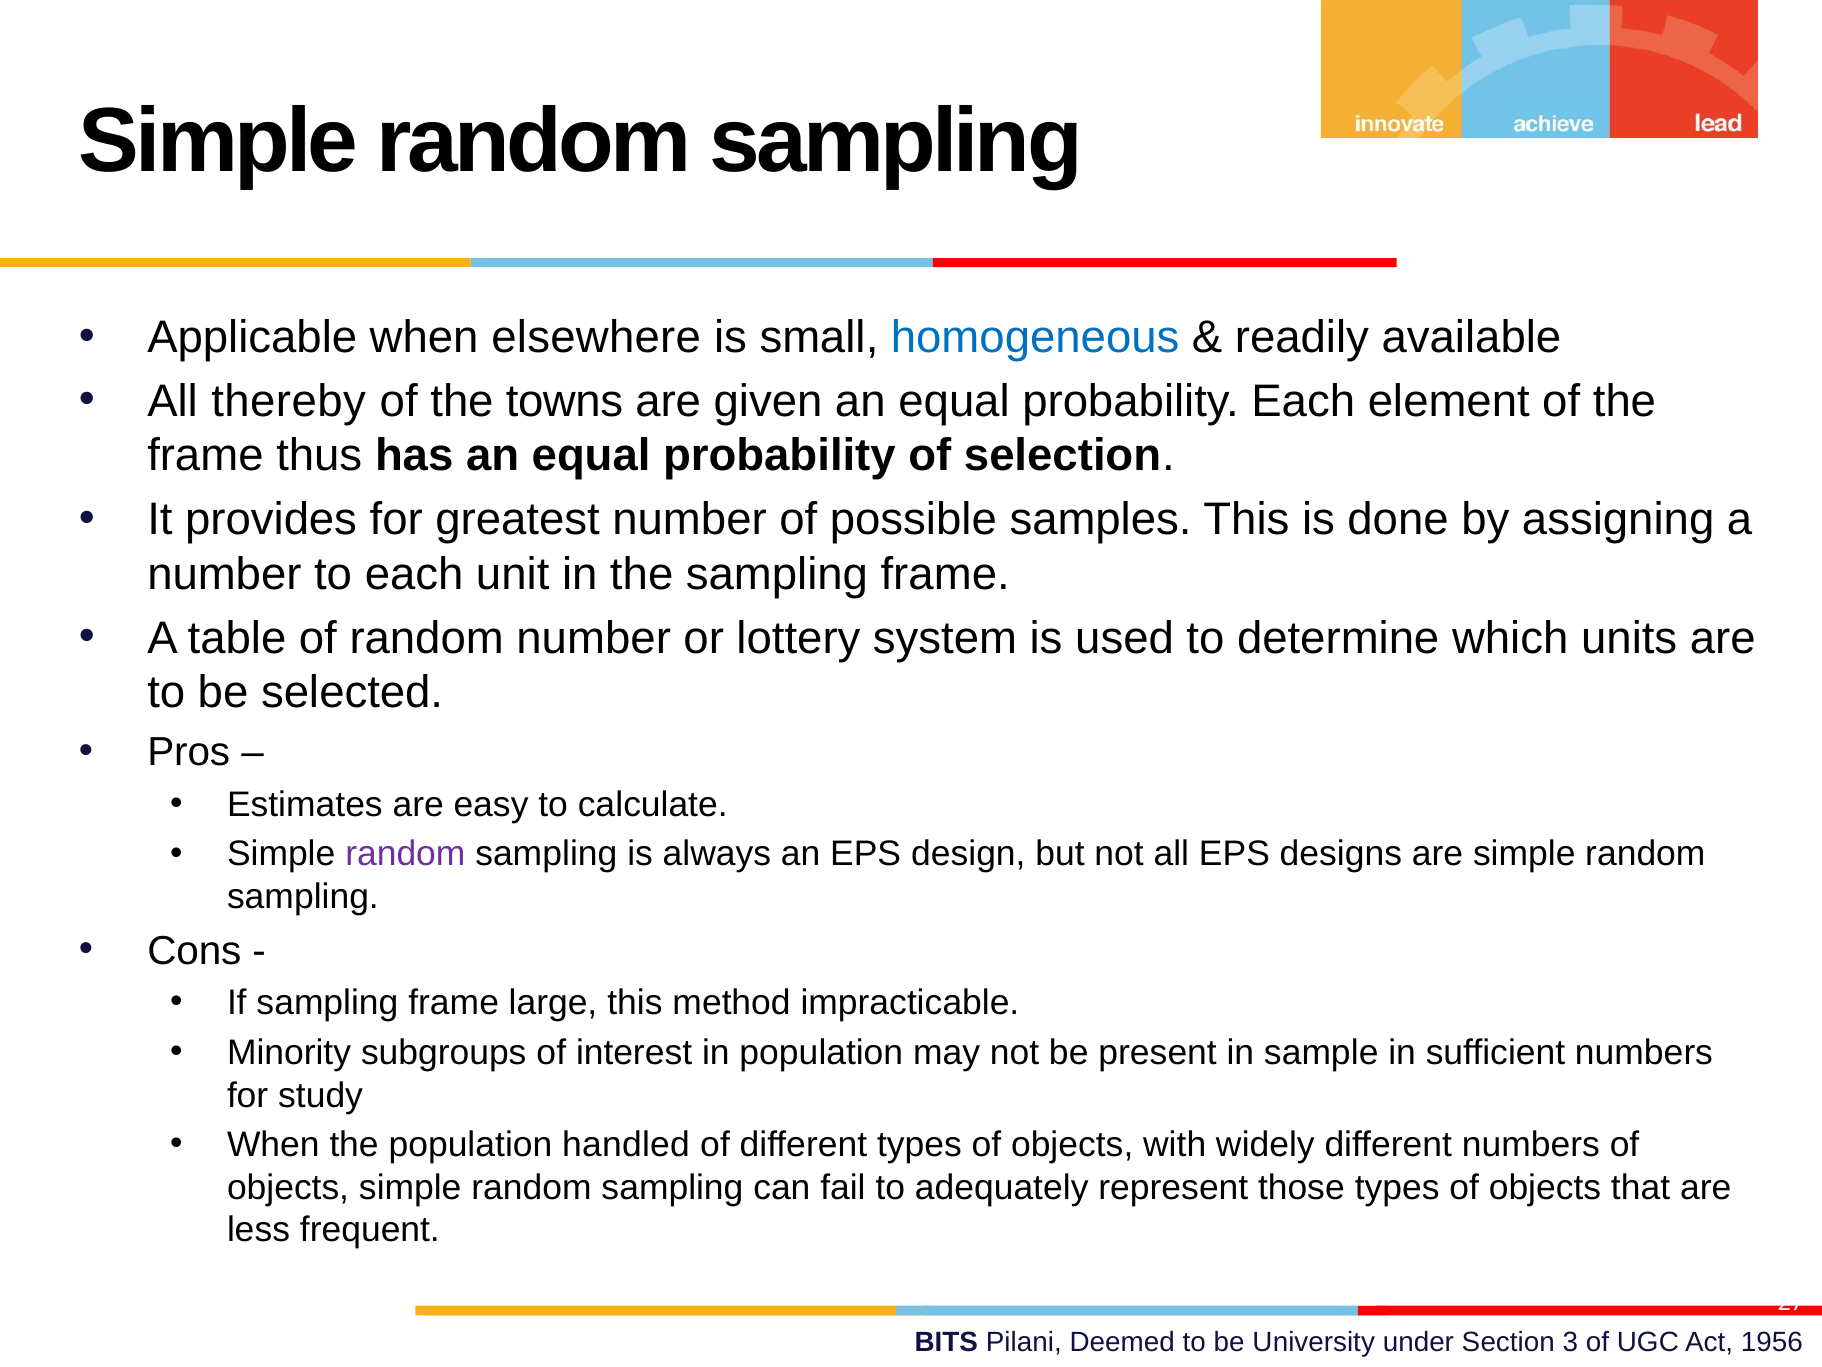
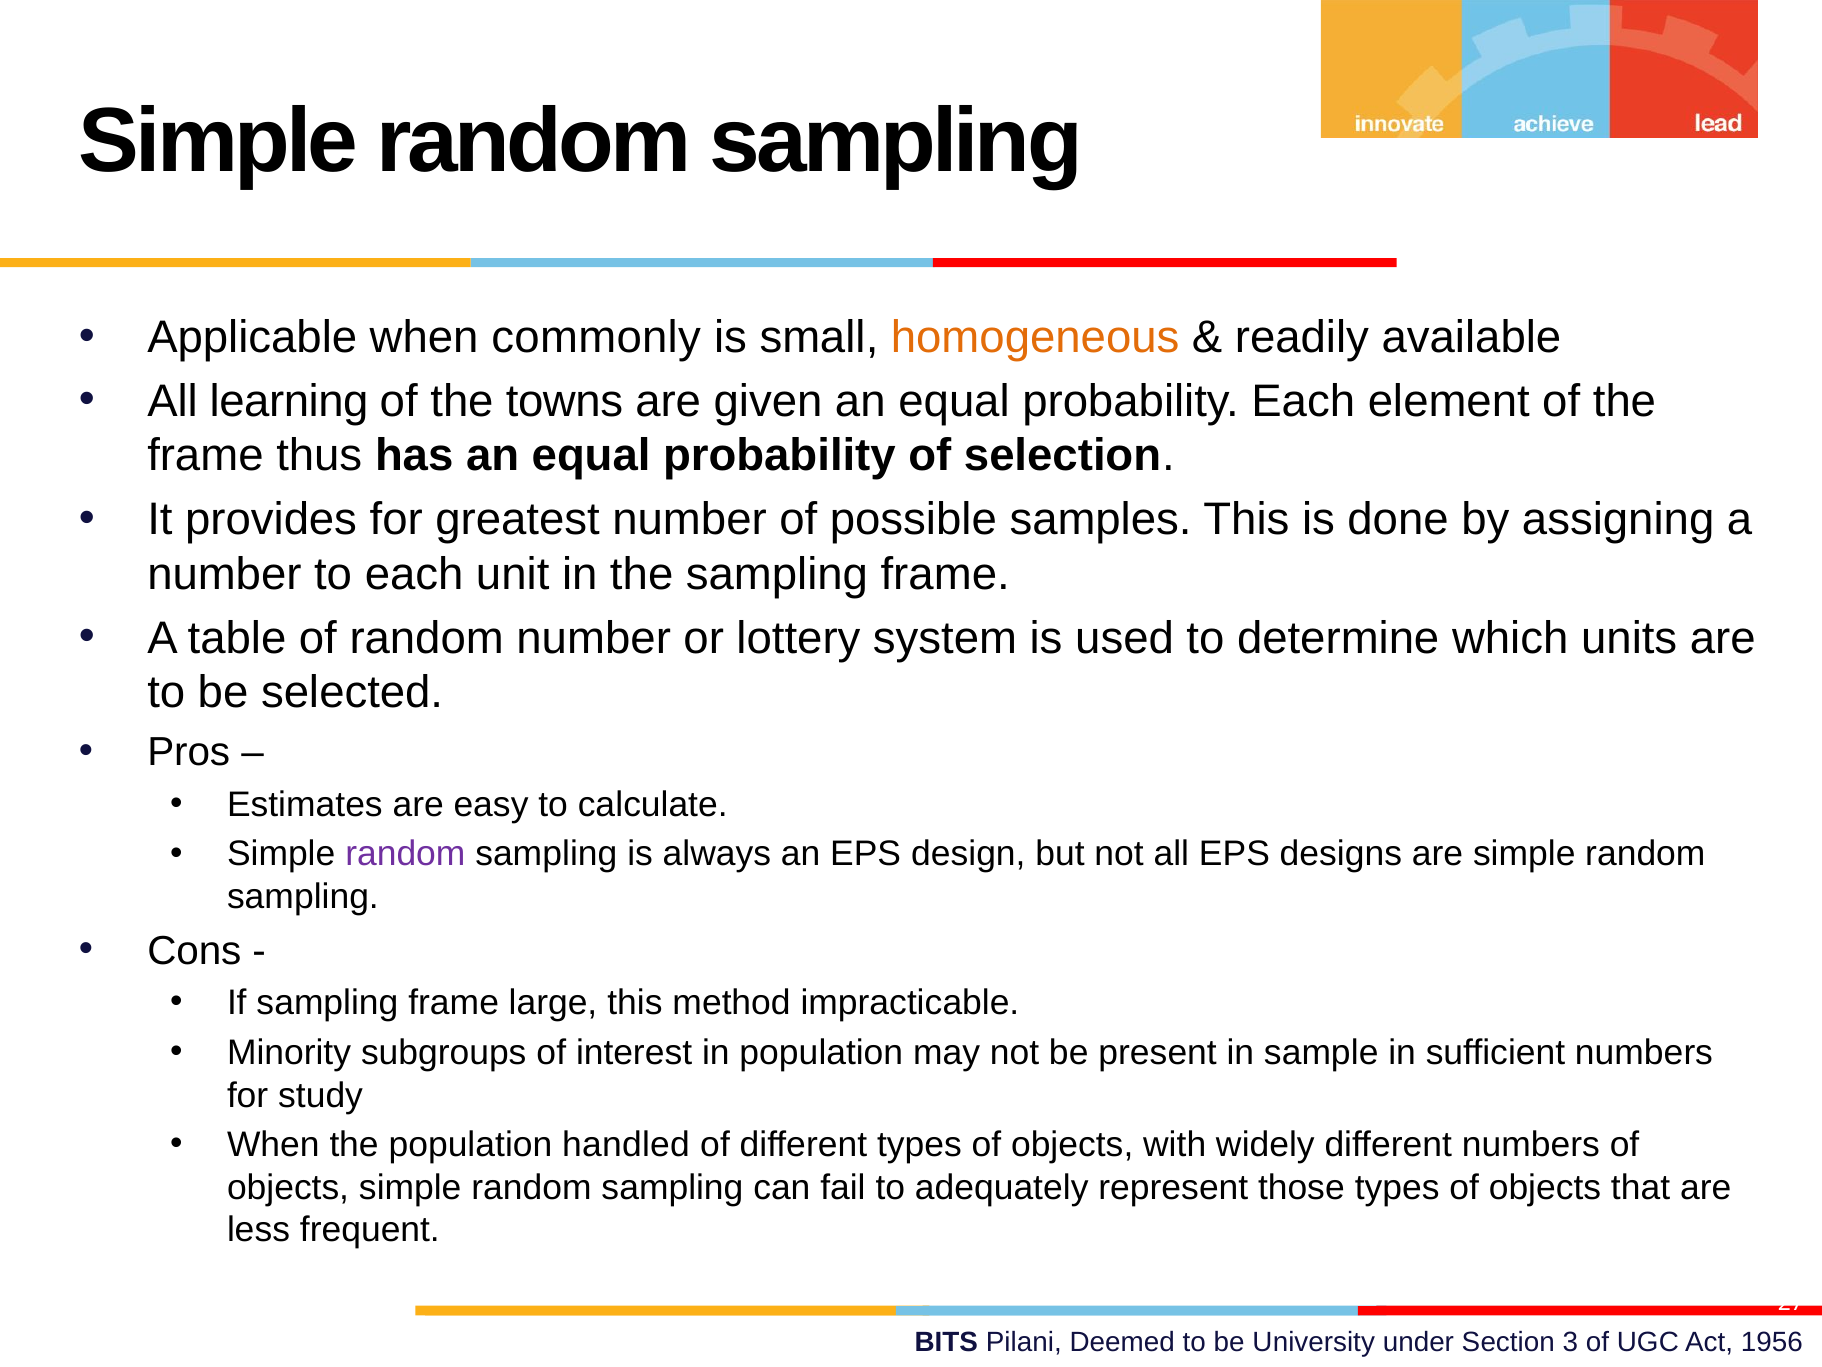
elsewhere: elsewhere -> commonly (596, 337)
homogeneous colour: blue -> orange (1035, 337)
thereby: thereby -> learning (289, 401)
